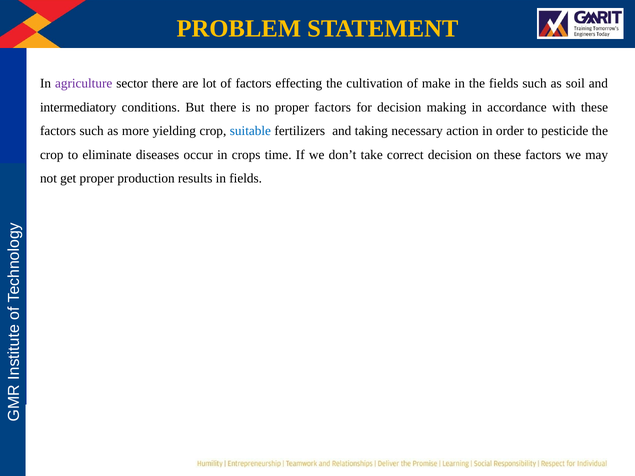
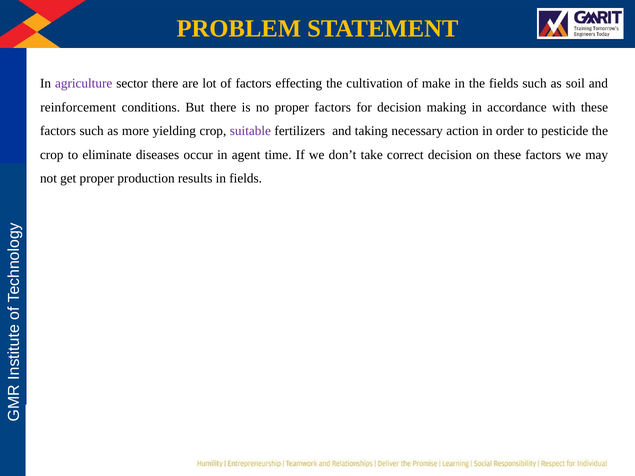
intermediatory: intermediatory -> reinforcement (78, 107)
suitable colour: blue -> purple (250, 131)
crops: crops -> agent (246, 155)
